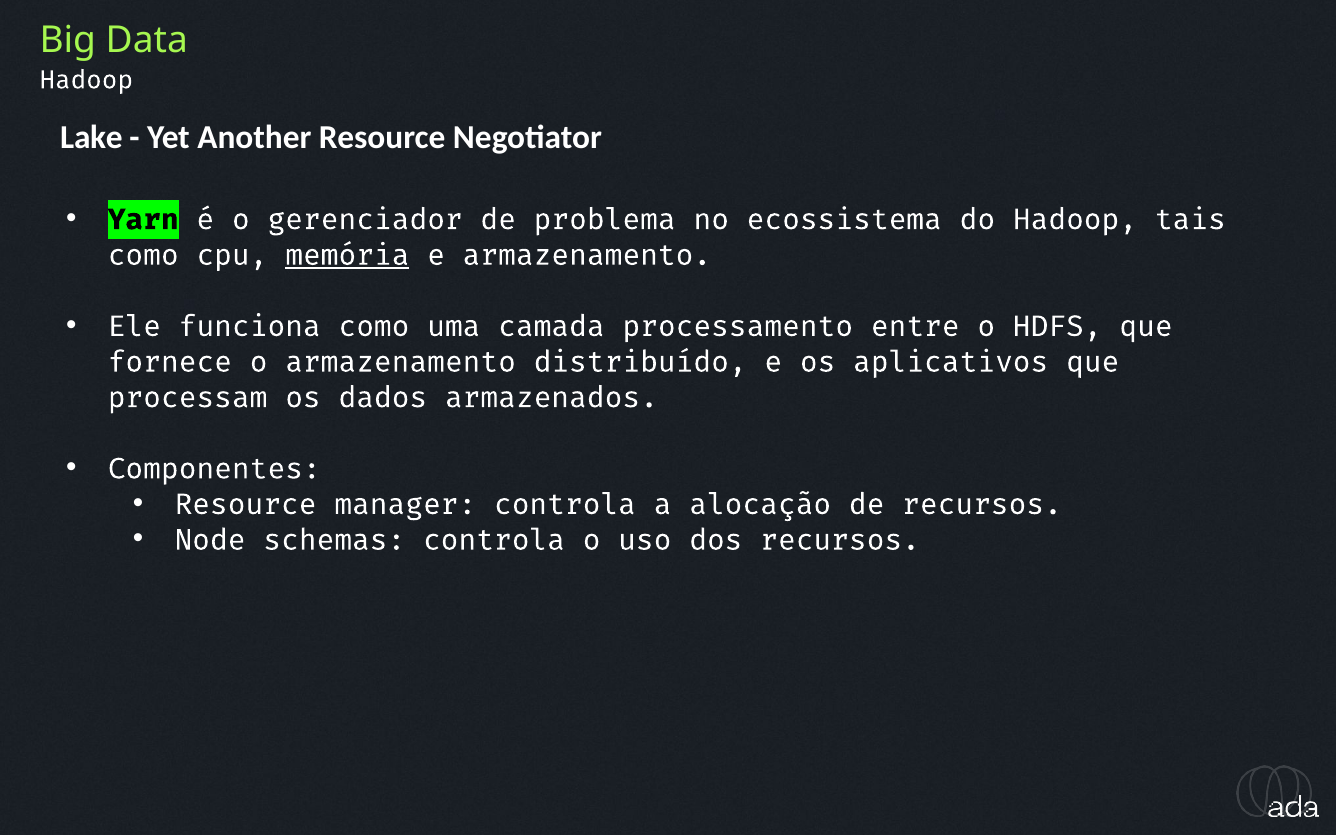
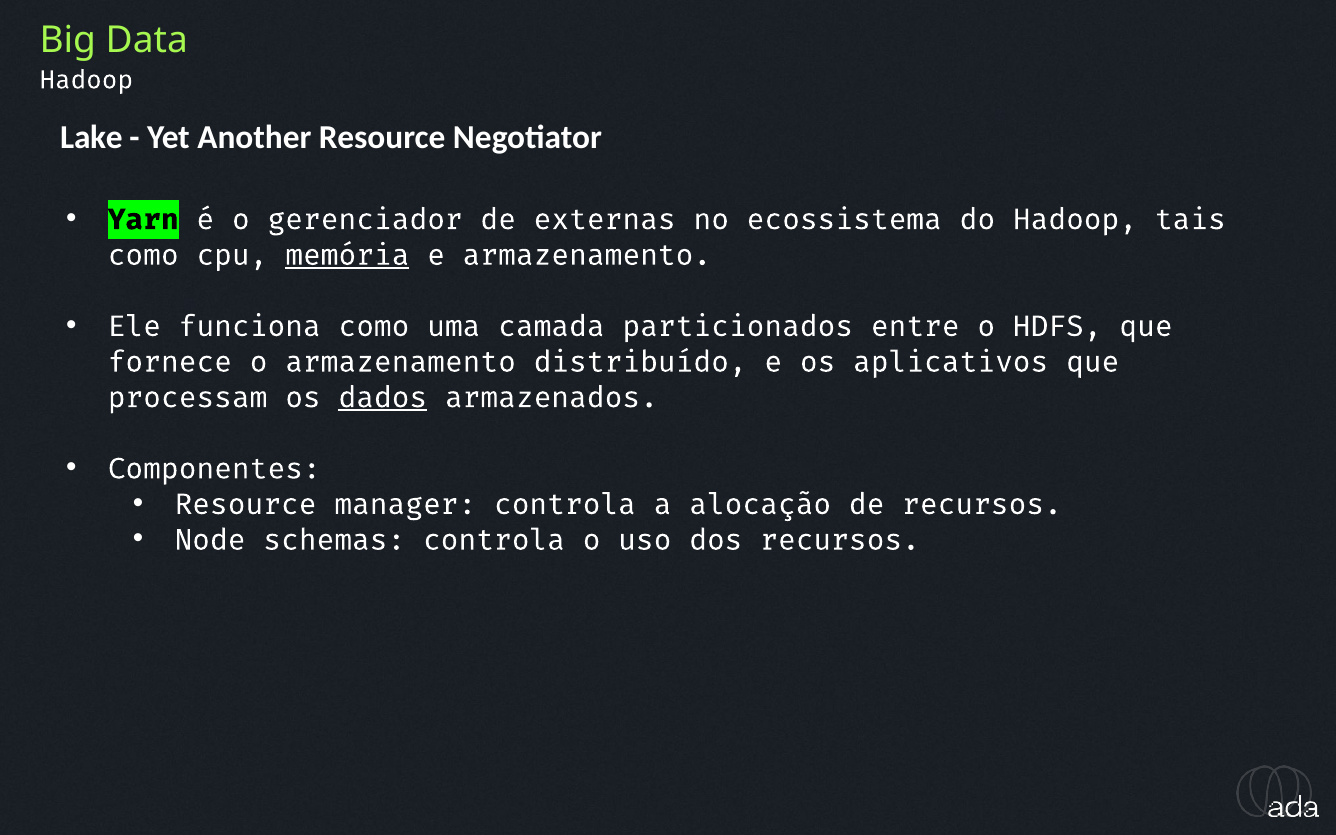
problema: problema -> externas (605, 219)
processamento: processamento -> particionados (738, 326)
dados underline: none -> present (383, 397)
